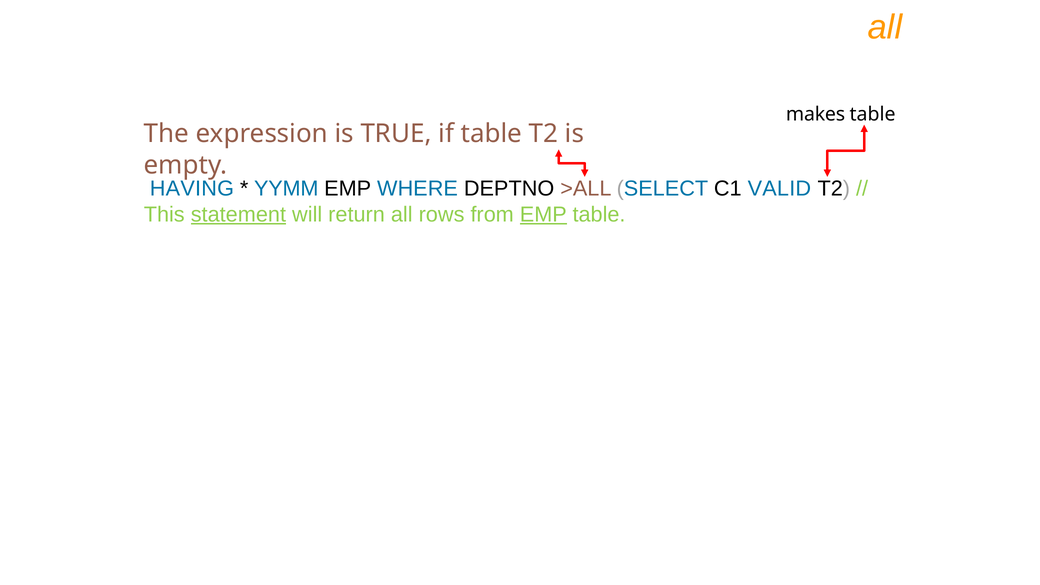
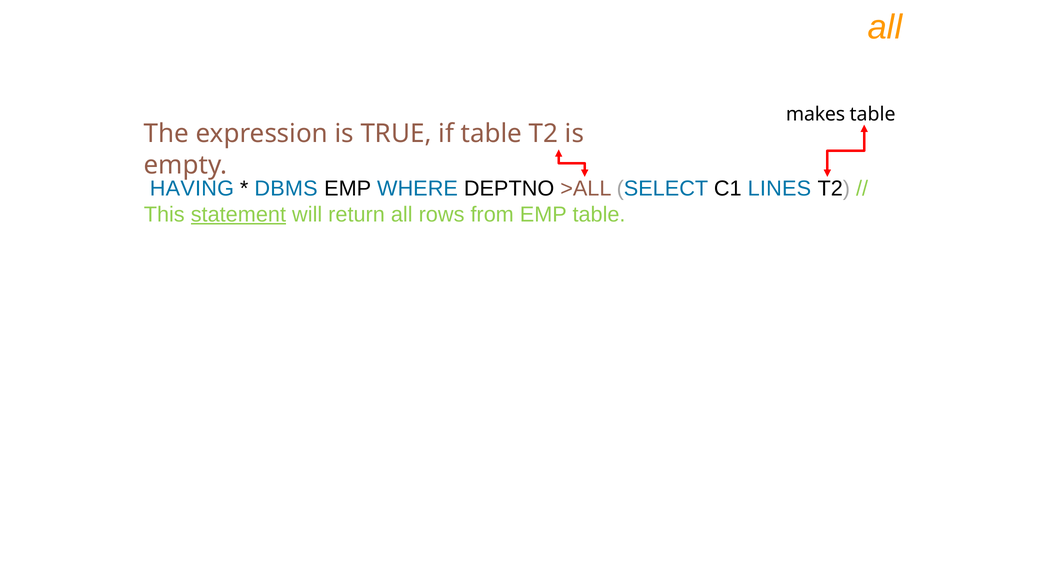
YYMM: YYMM -> DBMS (286, 188)
VALID: VALID -> LINES (779, 188)
EMP underline: present -> none (543, 214)
